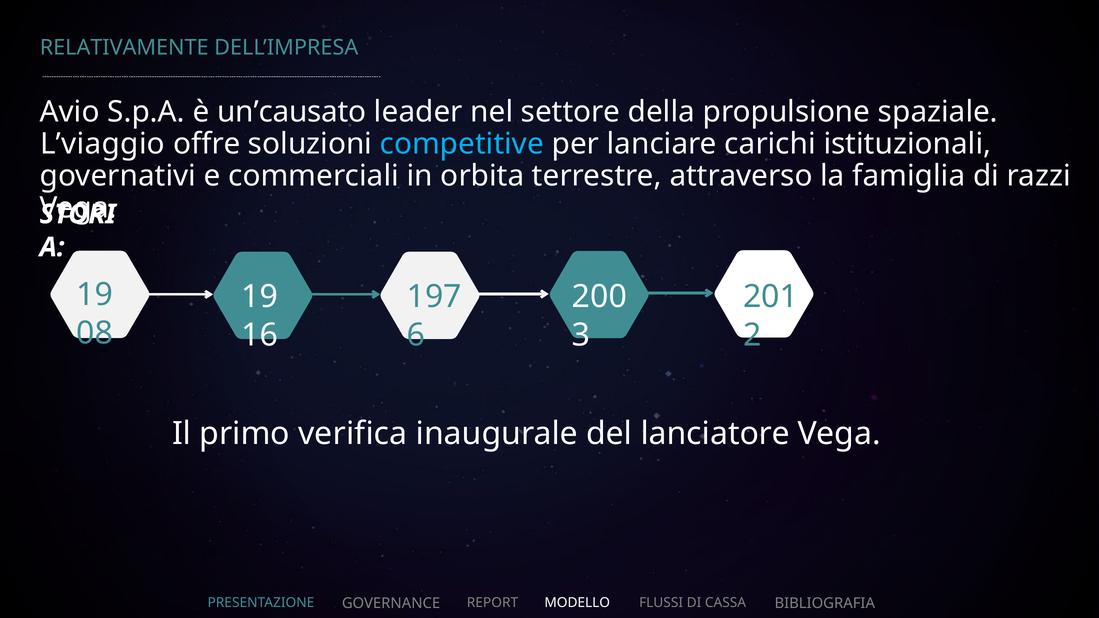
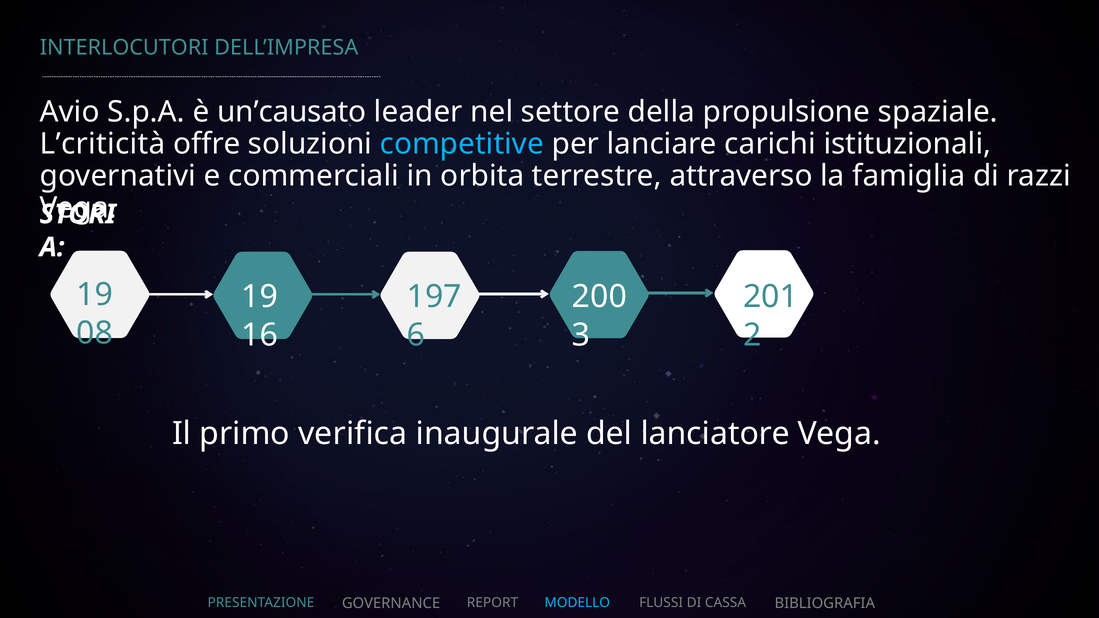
RELATIVAMENTE: RELATIVAMENTE -> INTERLOCUTORI (124, 48)
L’viaggio: L’viaggio -> L’criticità (103, 144)
MODELLO colour: white -> light blue (577, 603)
